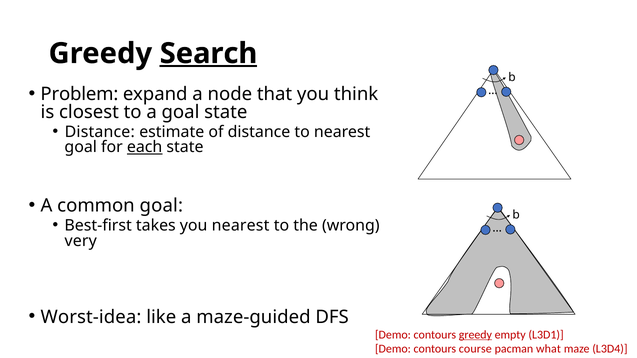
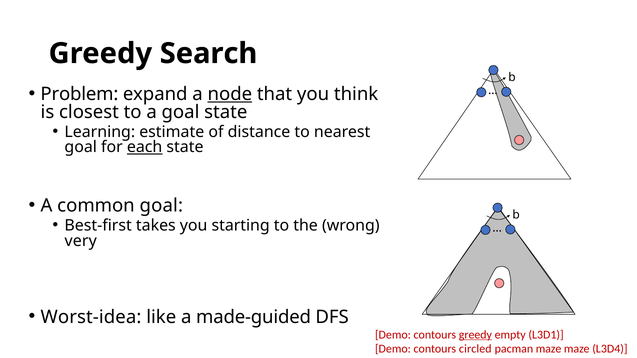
Search underline: present -> none (209, 54)
node underline: none -> present (230, 94)
Distance: Distance -> Learning (100, 132)
you nearest: nearest -> starting (241, 226)
maze-guided: maze-guided -> made-guided (254, 317)
course: course -> circled (475, 349)
pacman what: what -> maze (549, 349)
